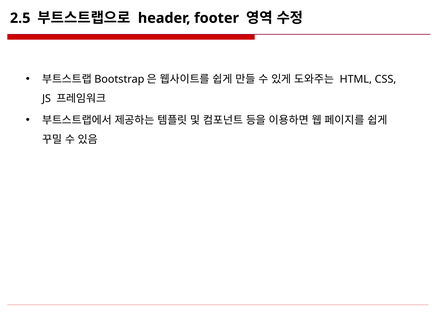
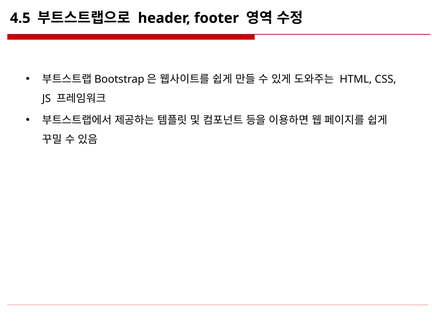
2.5: 2.5 -> 4.5 (20, 18)
